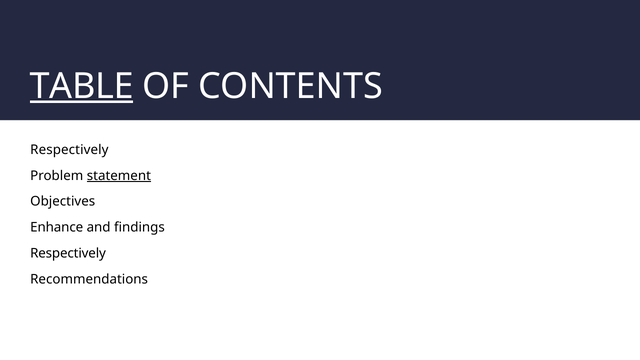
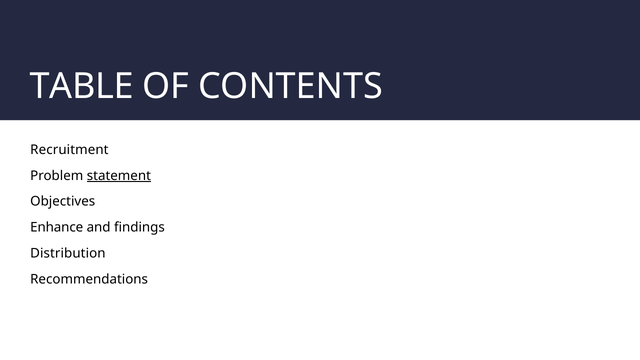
TABLE underline: present -> none (82, 86)
Respectively: Respectively -> Recruitment (69, 150)
Respectively: Respectively -> Distribution (68, 253)
